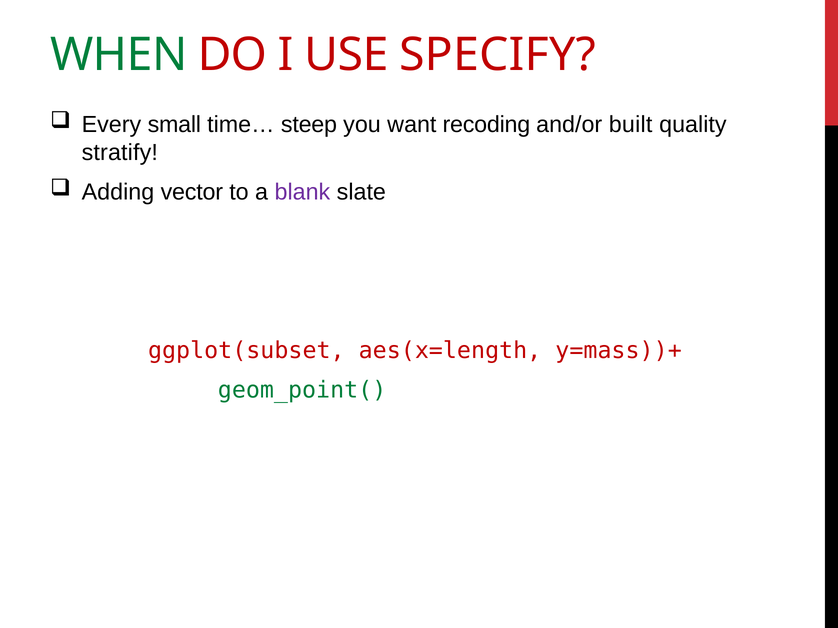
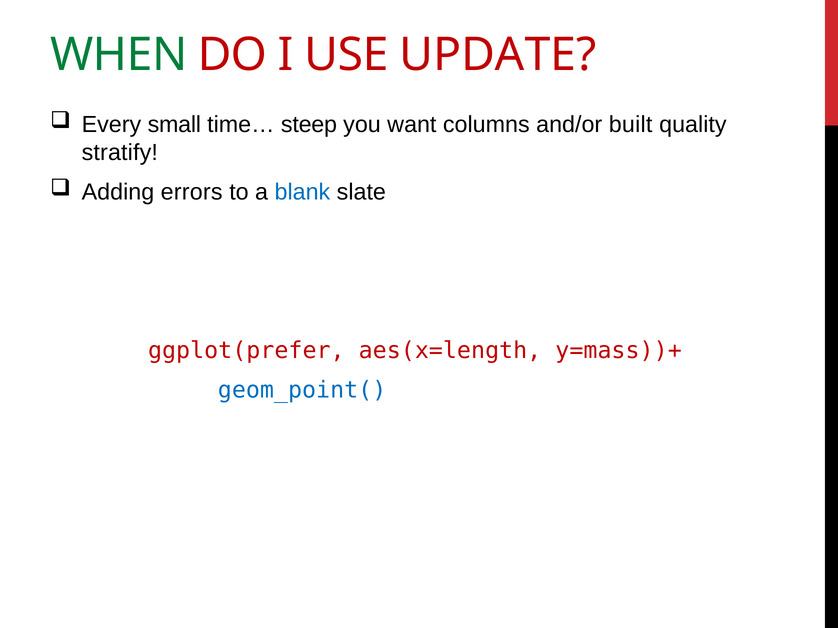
SPECIFY: SPECIFY -> UPDATE (498, 55)
recoding: recoding -> columns (486, 125)
vector: vector -> errors (192, 192)
blank colour: purple -> blue (302, 192)
ggplot(subset: ggplot(subset -> ggplot(prefer (246, 351)
geom_point( colour: green -> blue (302, 390)
